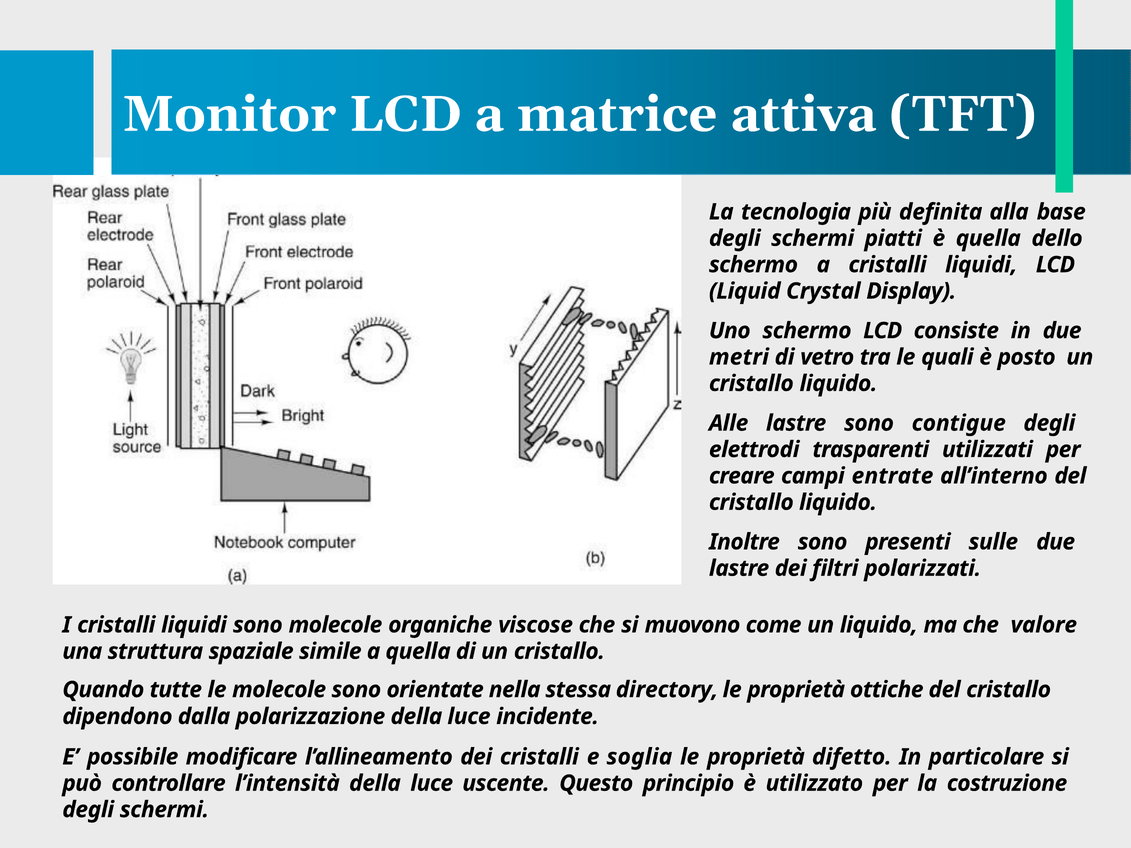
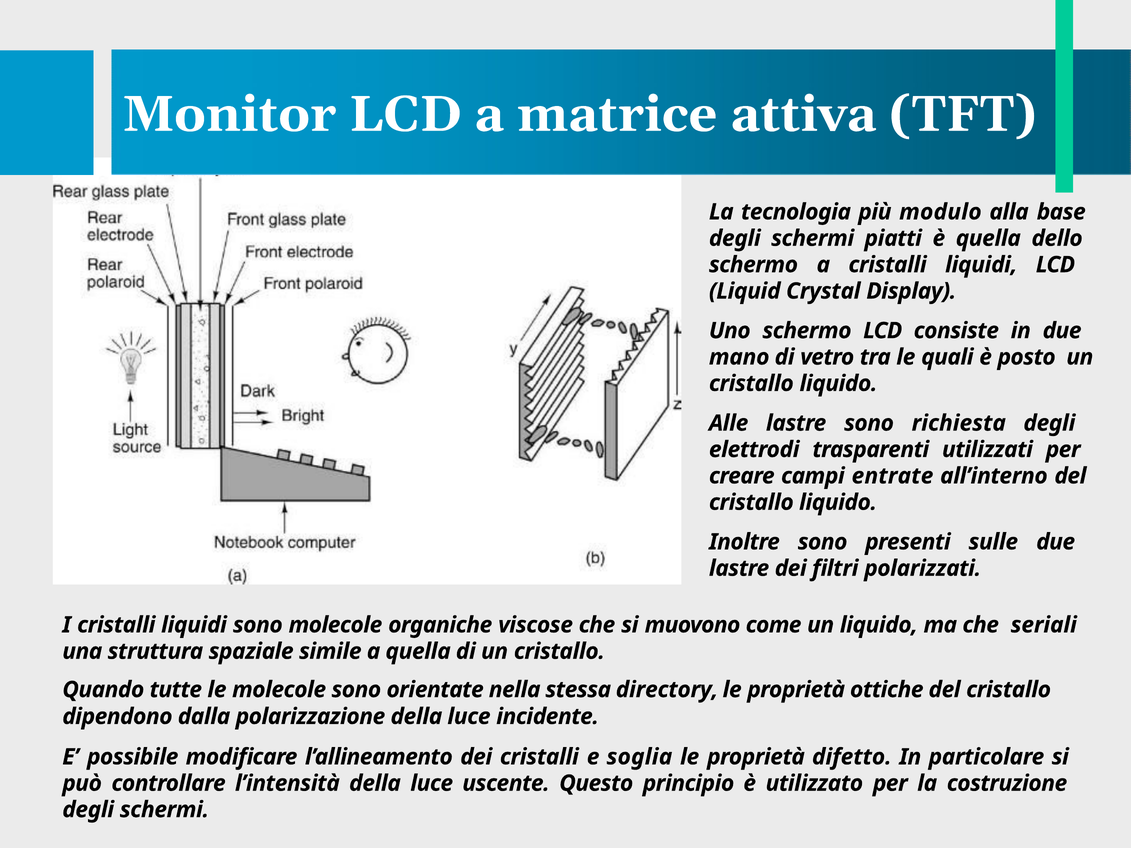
definita: definita -> modulo (940, 212)
metri: metri -> mano (739, 357)
contigue: contigue -> richiesta (959, 423)
valore: valore -> seriali (1044, 625)
